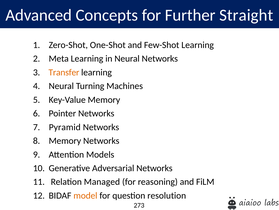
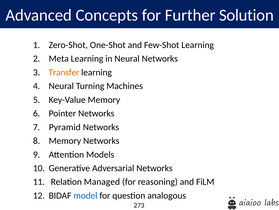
Straight: Straight -> Solution (246, 15)
model colour: orange -> blue (85, 195)
resolution: resolution -> analogous (167, 195)
